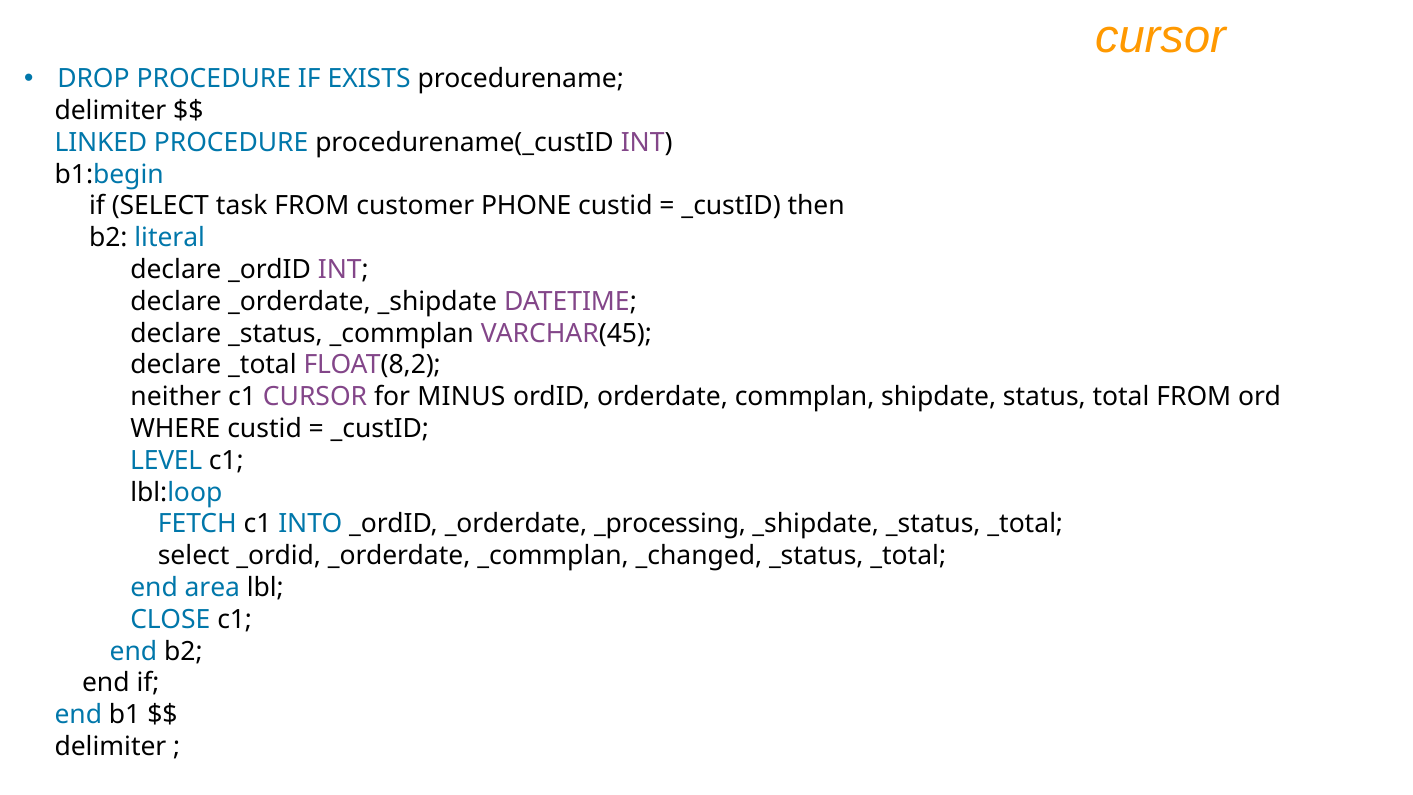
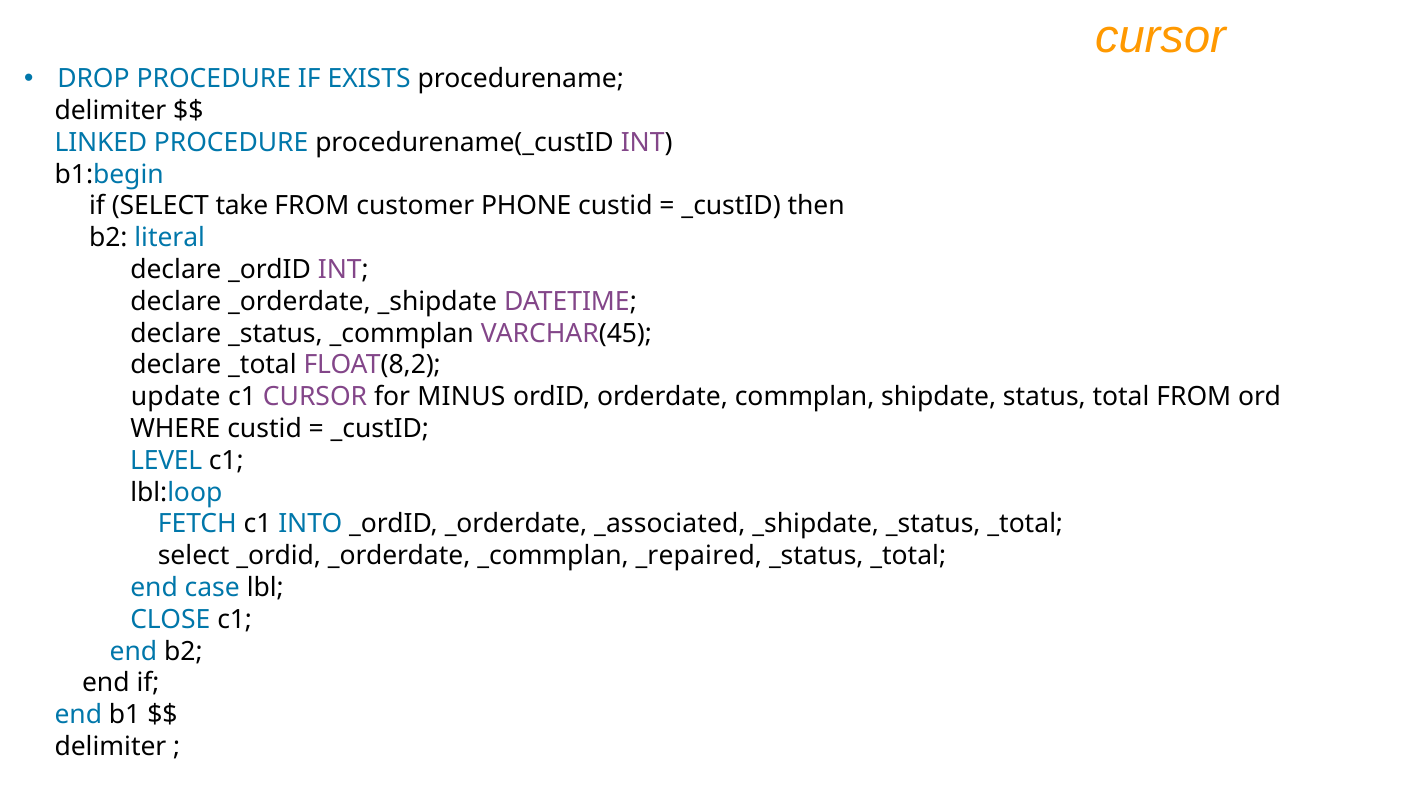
task: task -> take (242, 206)
neither: neither -> update (176, 397)
_processing: _processing -> _associated (670, 524)
_changed: _changed -> _repaired (699, 556)
area: area -> case (212, 588)
